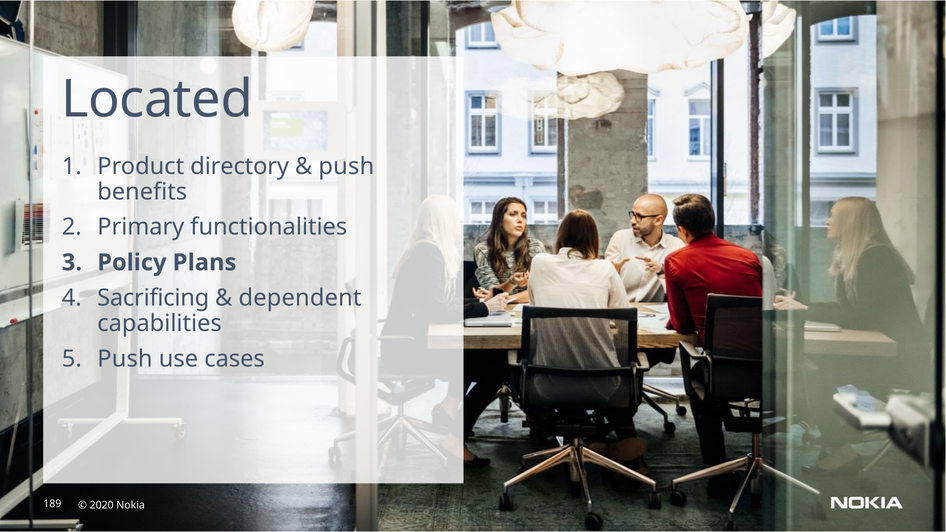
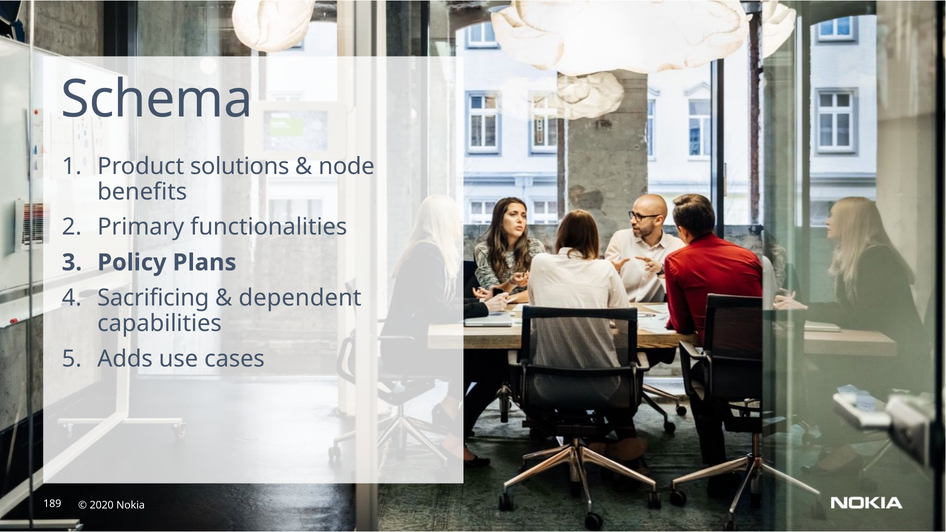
Located: Located -> Schema (157, 99)
directory: directory -> solutions (240, 166)
push: push -> node (347, 166)
Push: Push -> Adds (125, 359)
